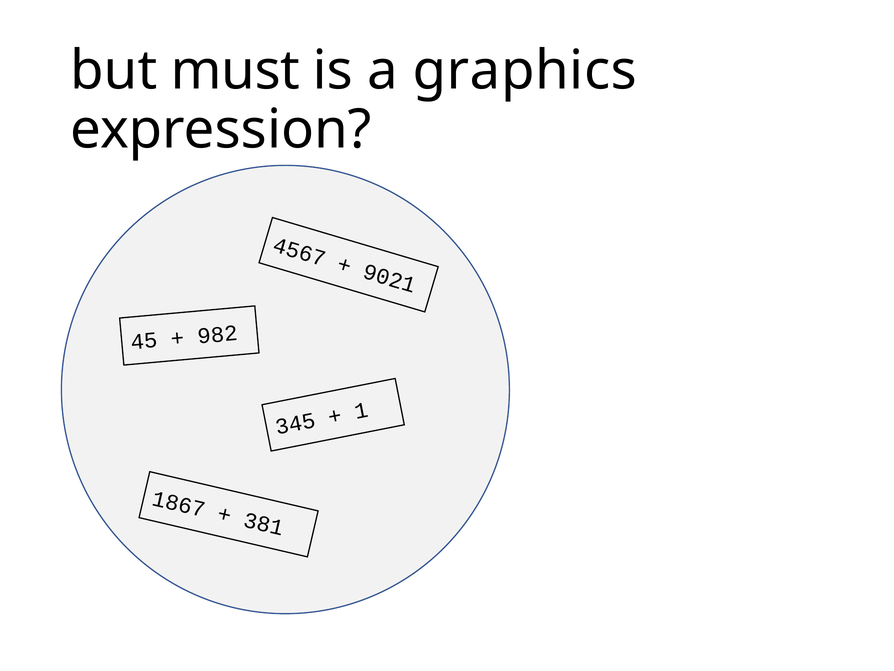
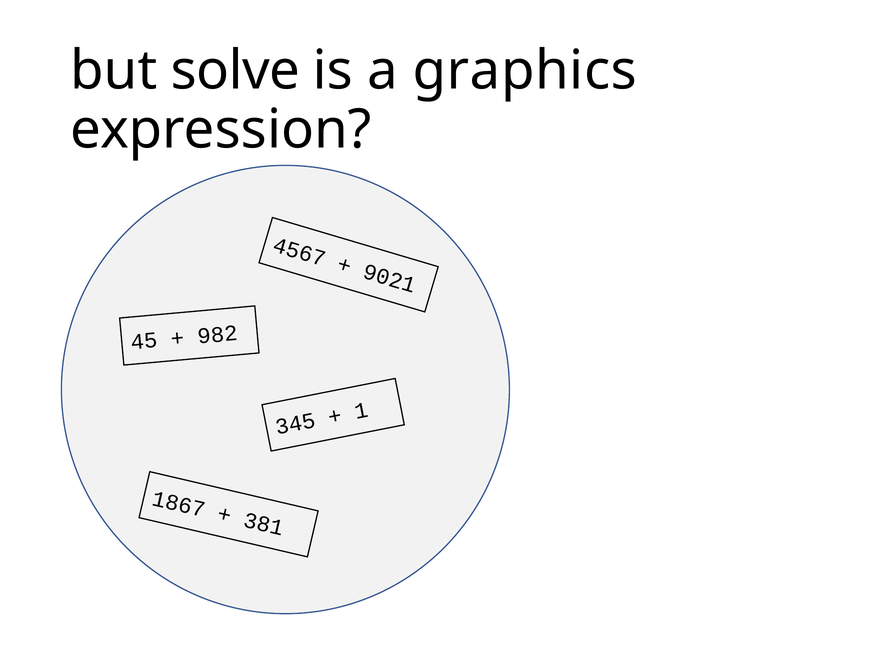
must: must -> solve (235, 71)
